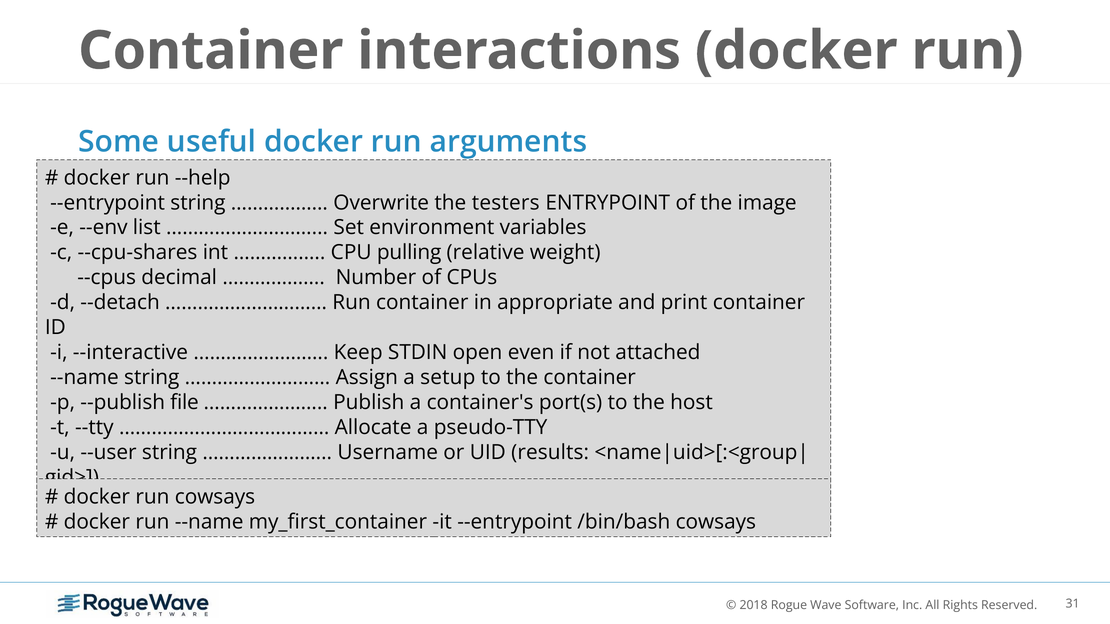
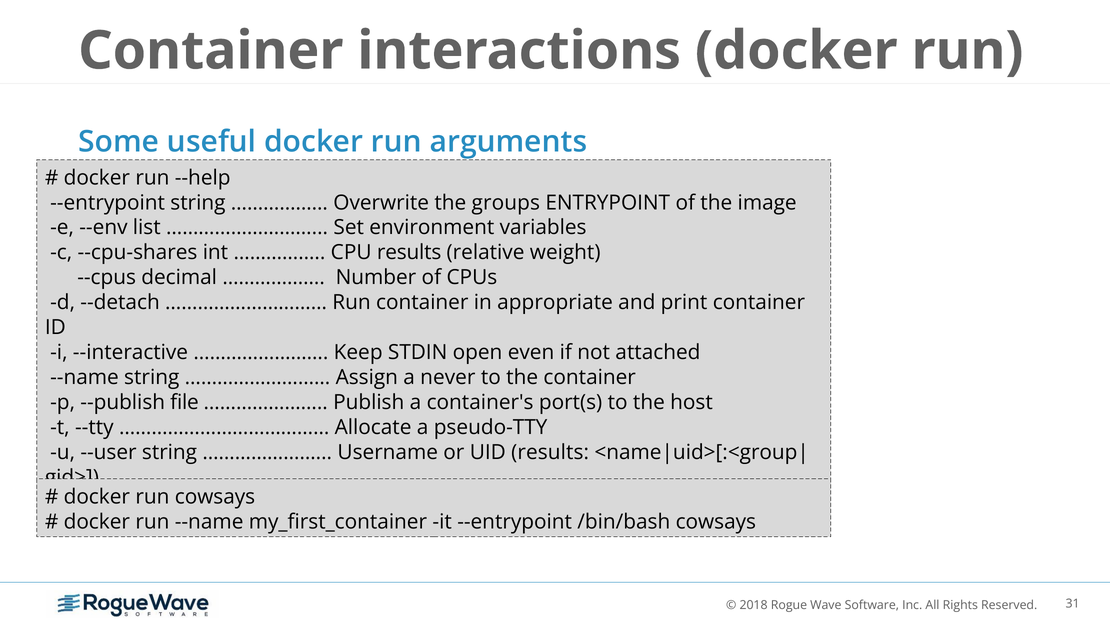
testers: testers -> groups (506, 203)
CPU pulling: pulling -> results (409, 253)
setup: setup -> never (448, 378)
